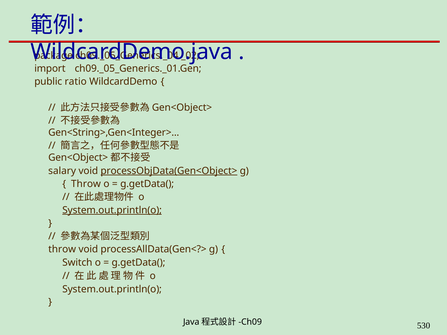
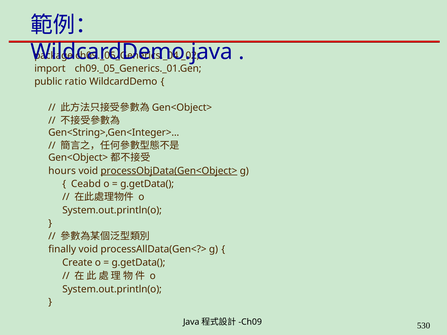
salary: salary -> hours (62, 171)
Throw: Throw -> Ceabd (86, 184)
System.out.println(o underline: present -> none (112, 210)
throw: throw -> finally (62, 250)
Switch: Switch -> Create (77, 263)
